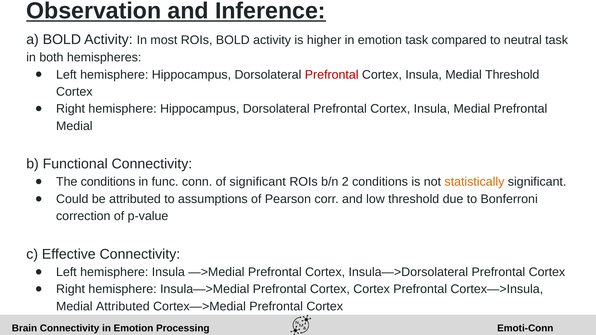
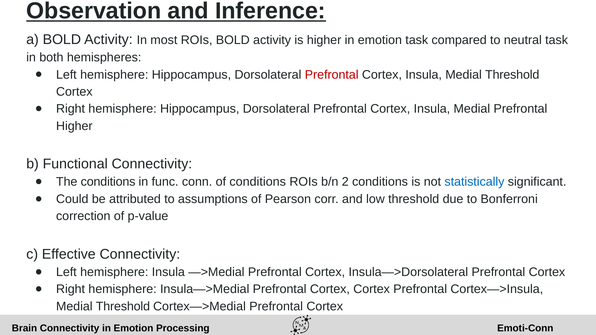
Medial: Medial -> Higher (74, 126)
of significant: significant -> conditions (258, 182)
statistically colour: orange -> blue (474, 182)
Attributed: Attributed -> Threshold (123, 307)
